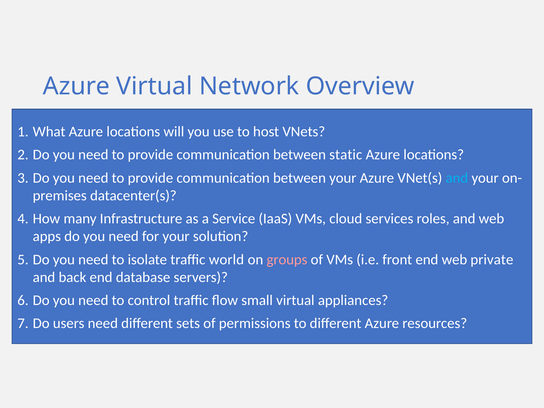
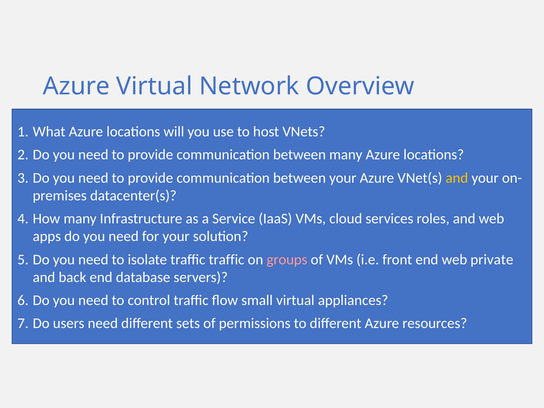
between static: static -> many (346, 155)
and colour: light blue -> yellow (457, 178)
world: world -> traffic (227, 260)
